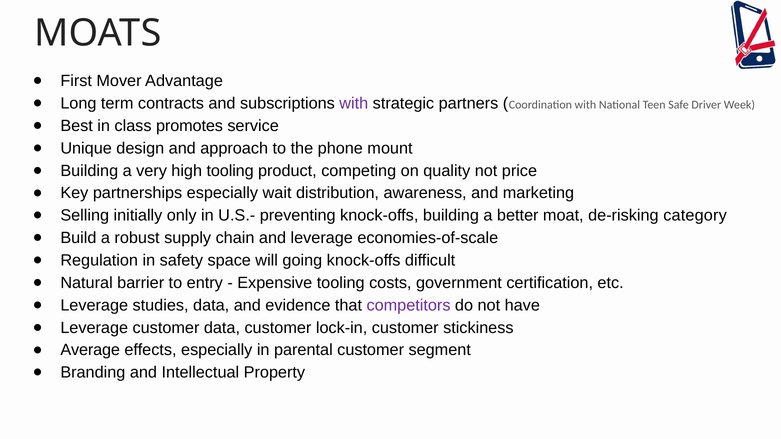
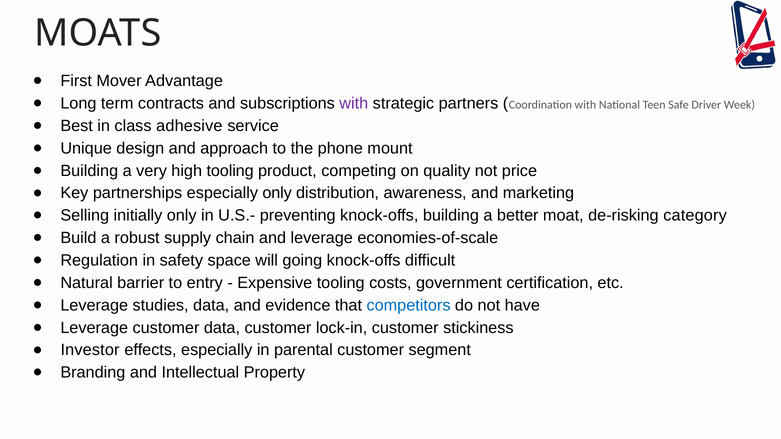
promotes: promotes -> adhesive (189, 126)
especially wait: wait -> only (277, 193)
competitors colour: purple -> blue (409, 305)
Average: Average -> Investor (90, 350)
